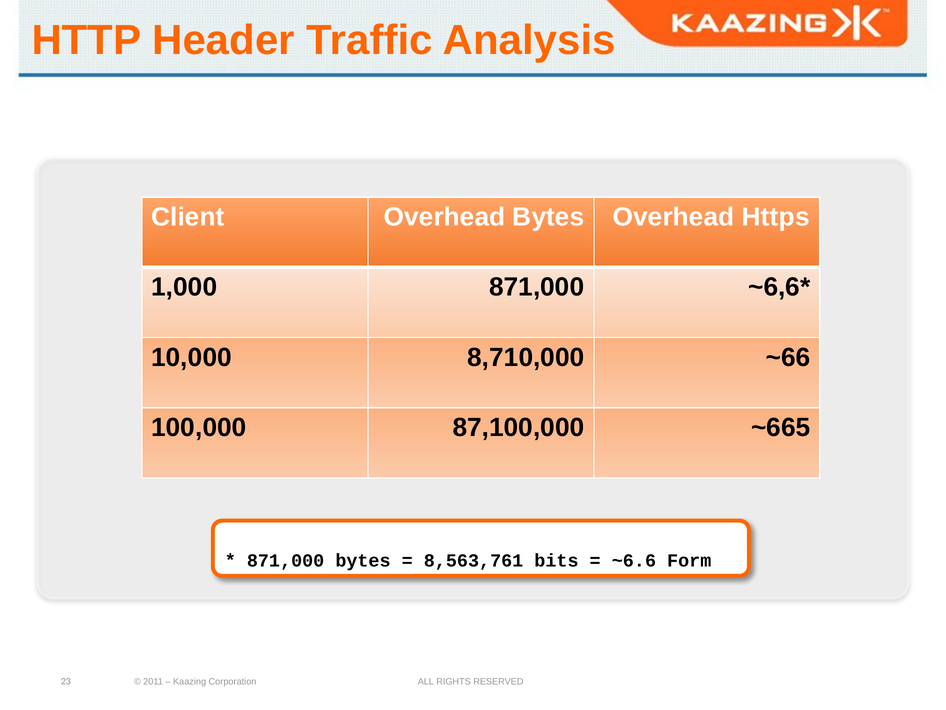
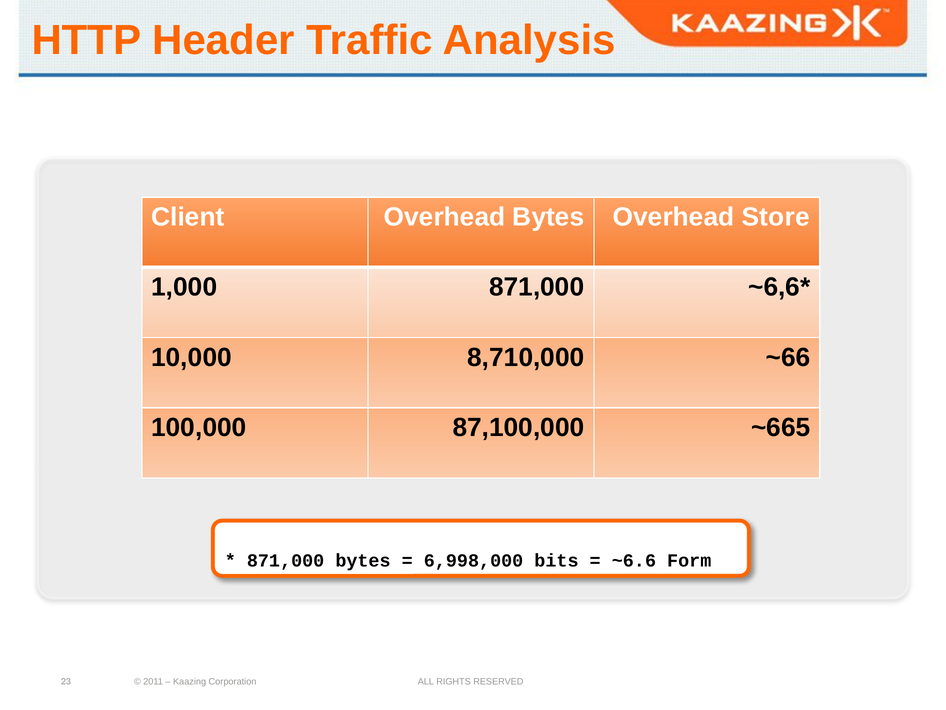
Https: Https -> Store (776, 217)
8,563,761: 8,563,761 -> 6,998,000 (474, 560)
